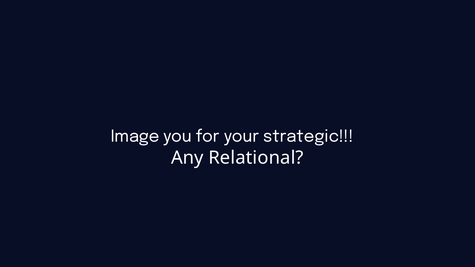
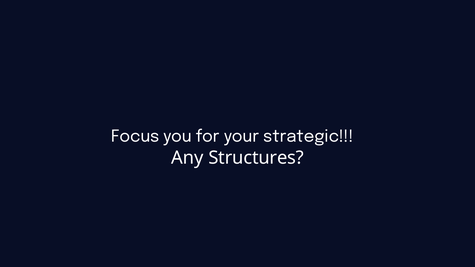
Image: Image -> Focus (135, 136)
Relational: Relational -> Structures (256, 158)
